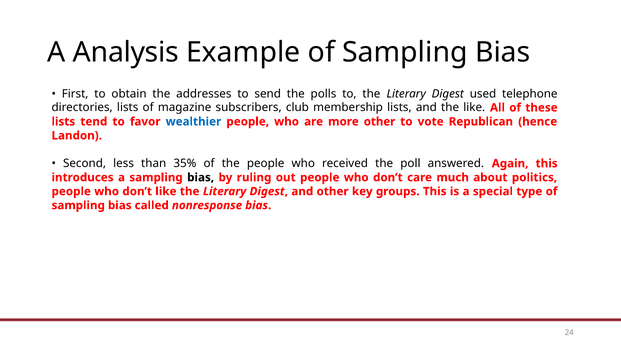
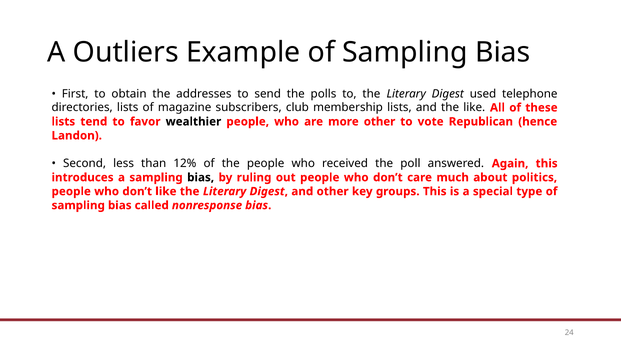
Analysis: Analysis -> Outliers (126, 52)
wealthier colour: blue -> black (193, 122)
35%: 35% -> 12% (185, 164)
